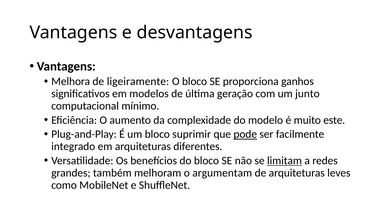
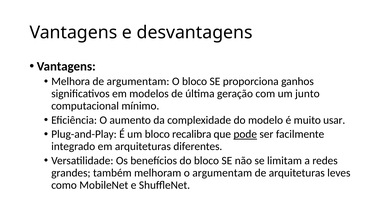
de ligeiramente: ligeiramente -> argumentam (138, 81)
este: este -> usar (334, 120)
suprimir: suprimir -> recalibra (192, 134)
limitam underline: present -> none (285, 160)
